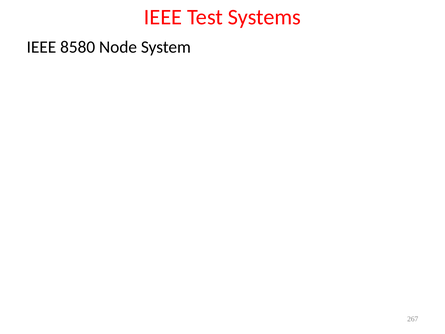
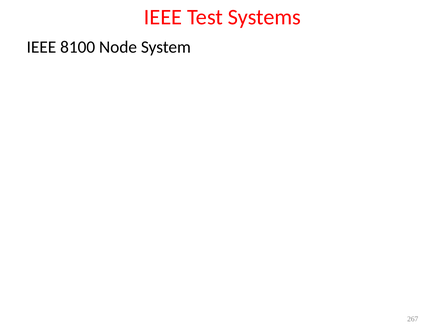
8580: 8580 -> 8100 (78, 47)
